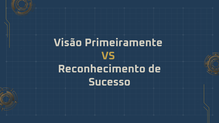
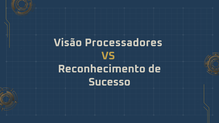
Primeiramente: Primeiramente -> Processadores (124, 43)
